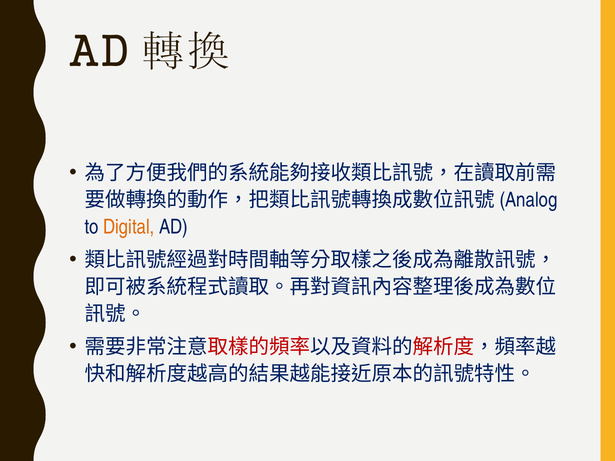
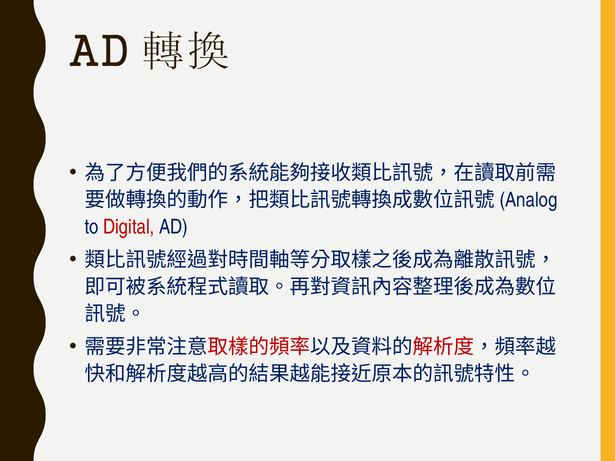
Digital colour: orange -> red (129, 227)
